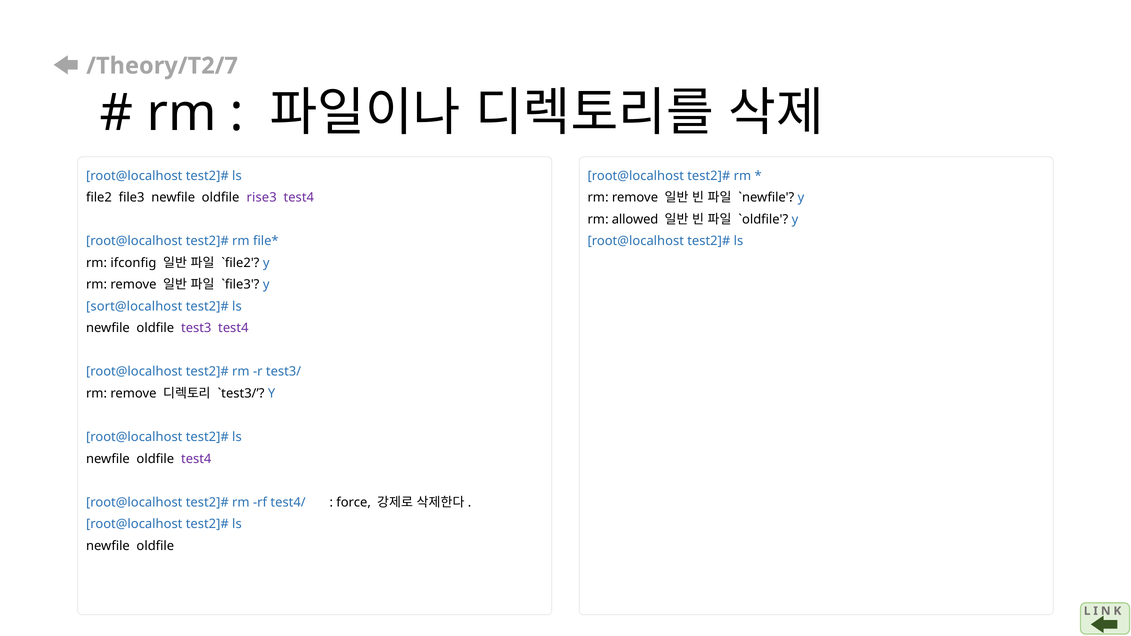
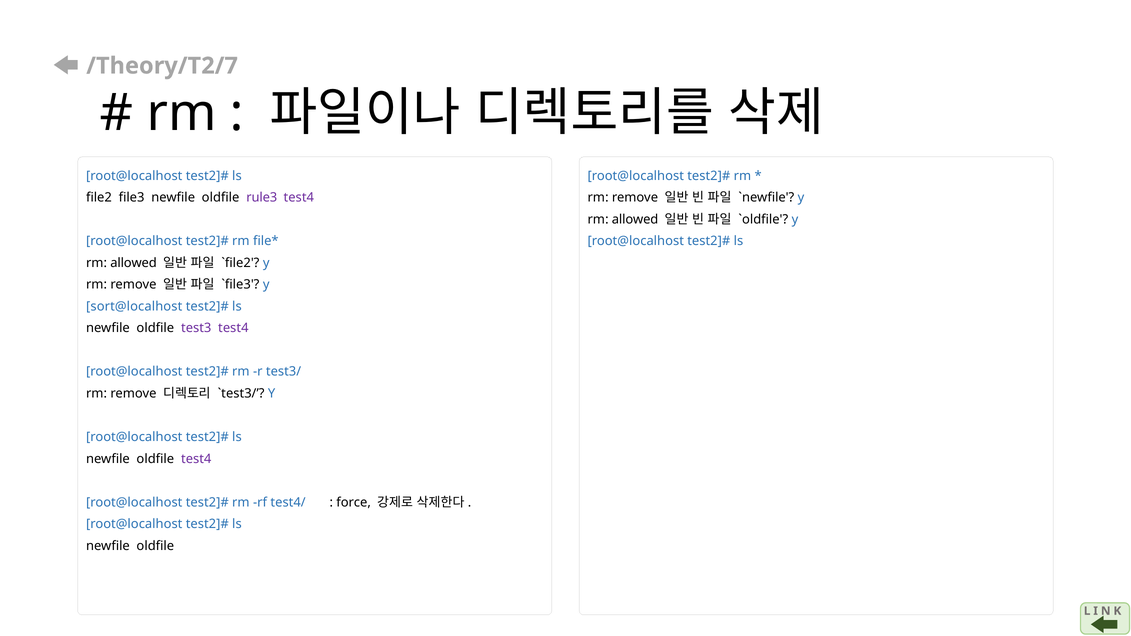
rise3: rise3 -> rule3 (262, 198)
ifconfig: ifconfig -> allowed (134, 263)
